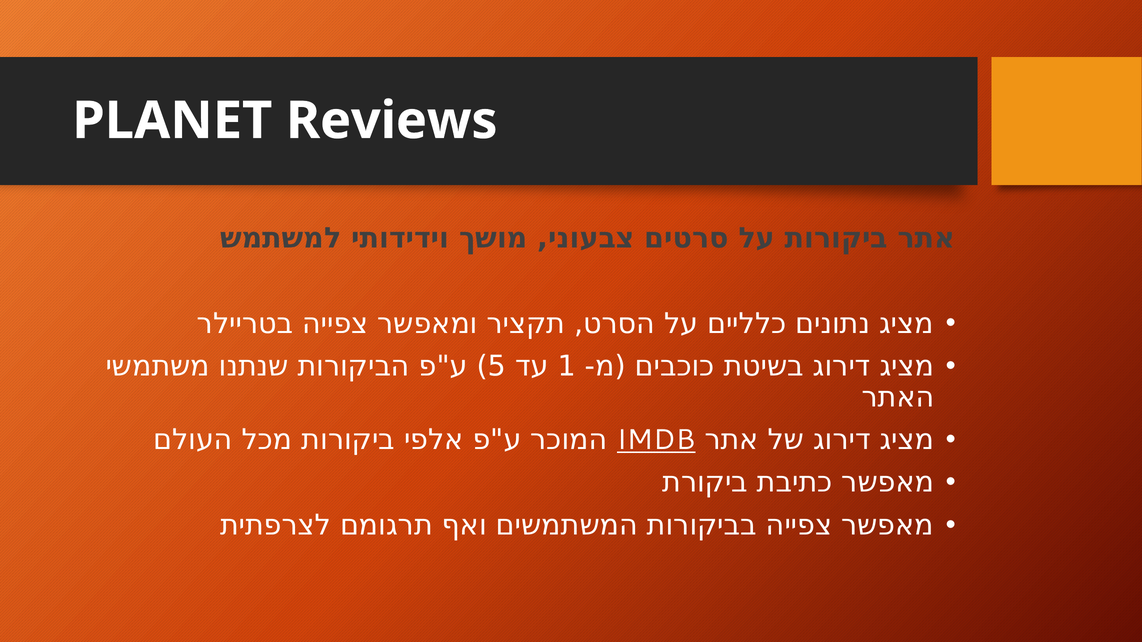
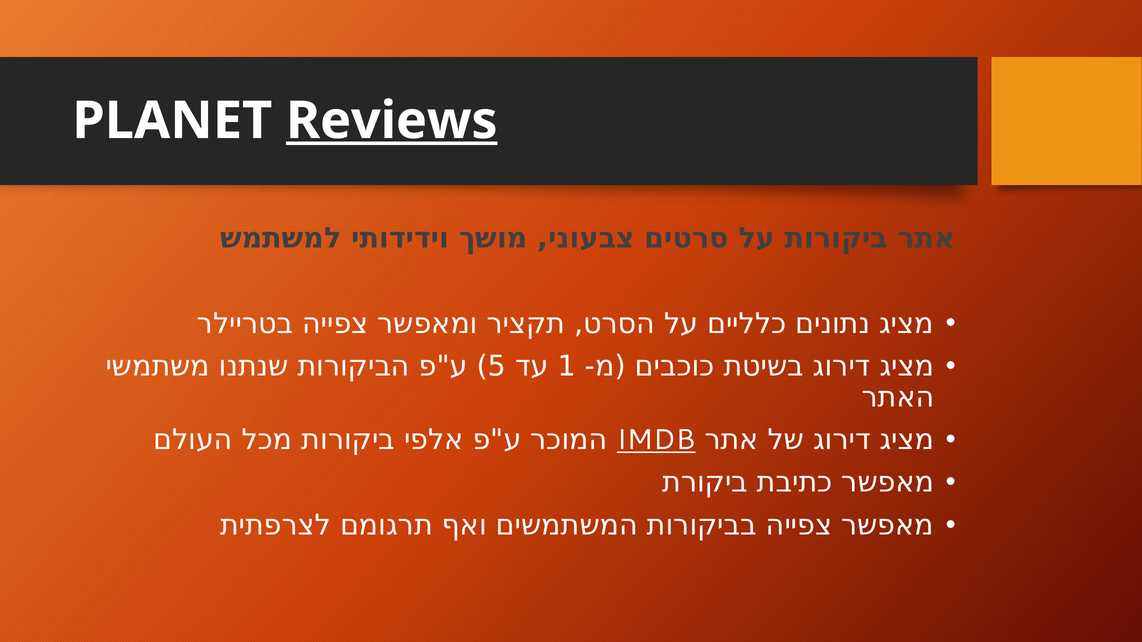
Reviews underline: none -> present (392, 121)
